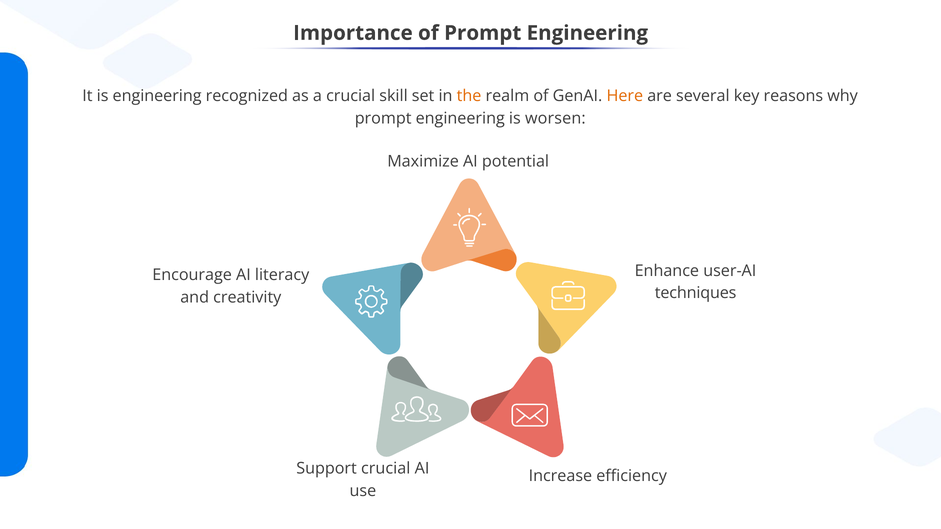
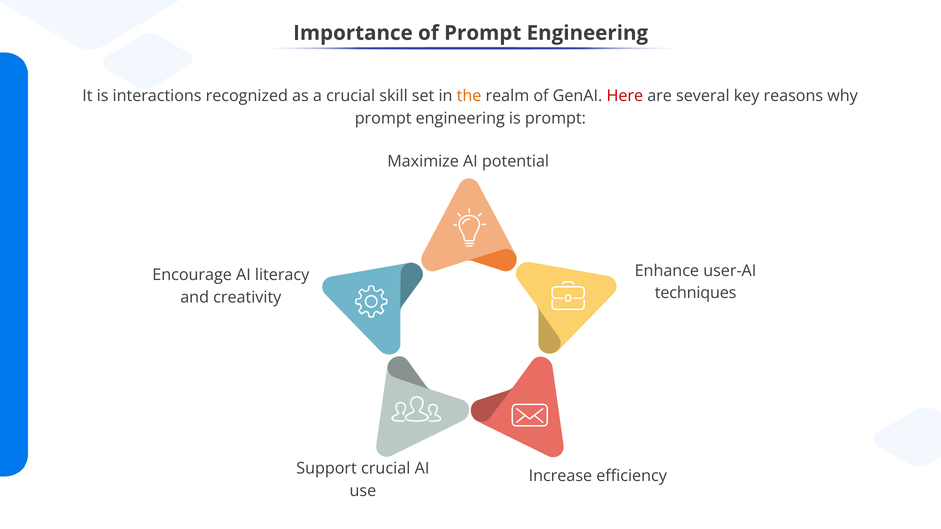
is engineering: engineering -> interactions (157, 96)
Here colour: orange -> red (625, 96)
is worsen: worsen -> prompt (555, 118)
